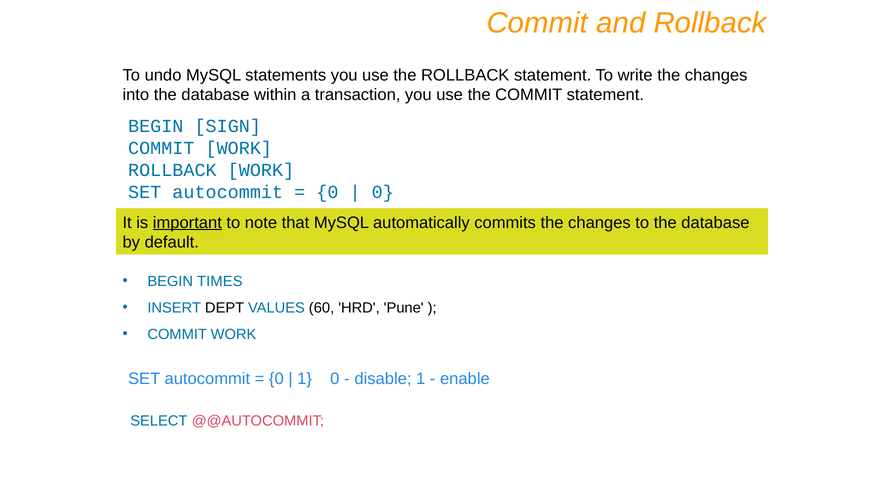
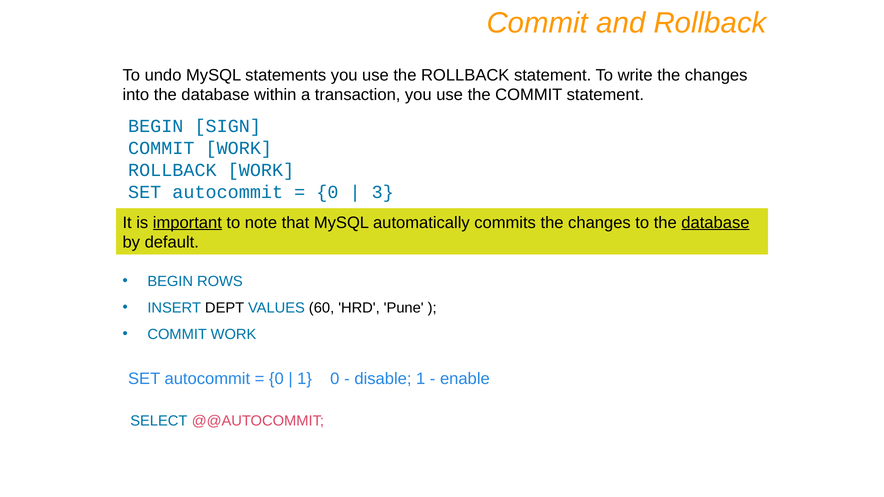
0: 0 -> 3 (383, 192)
database underline: none -> present (715, 223)
TIMES: TIMES -> ROWS (220, 282)
